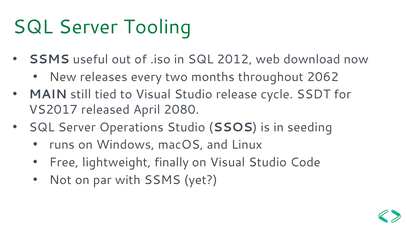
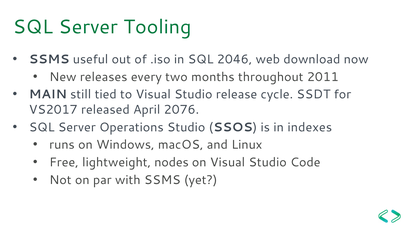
2012: 2012 -> 2046 (235, 59)
2062: 2062 -> 2011 (323, 77)
2080: 2080 -> 2076 (181, 110)
seeding: seeding -> indexes (310, 127)
finally: finally -> nodes (172, 162)
